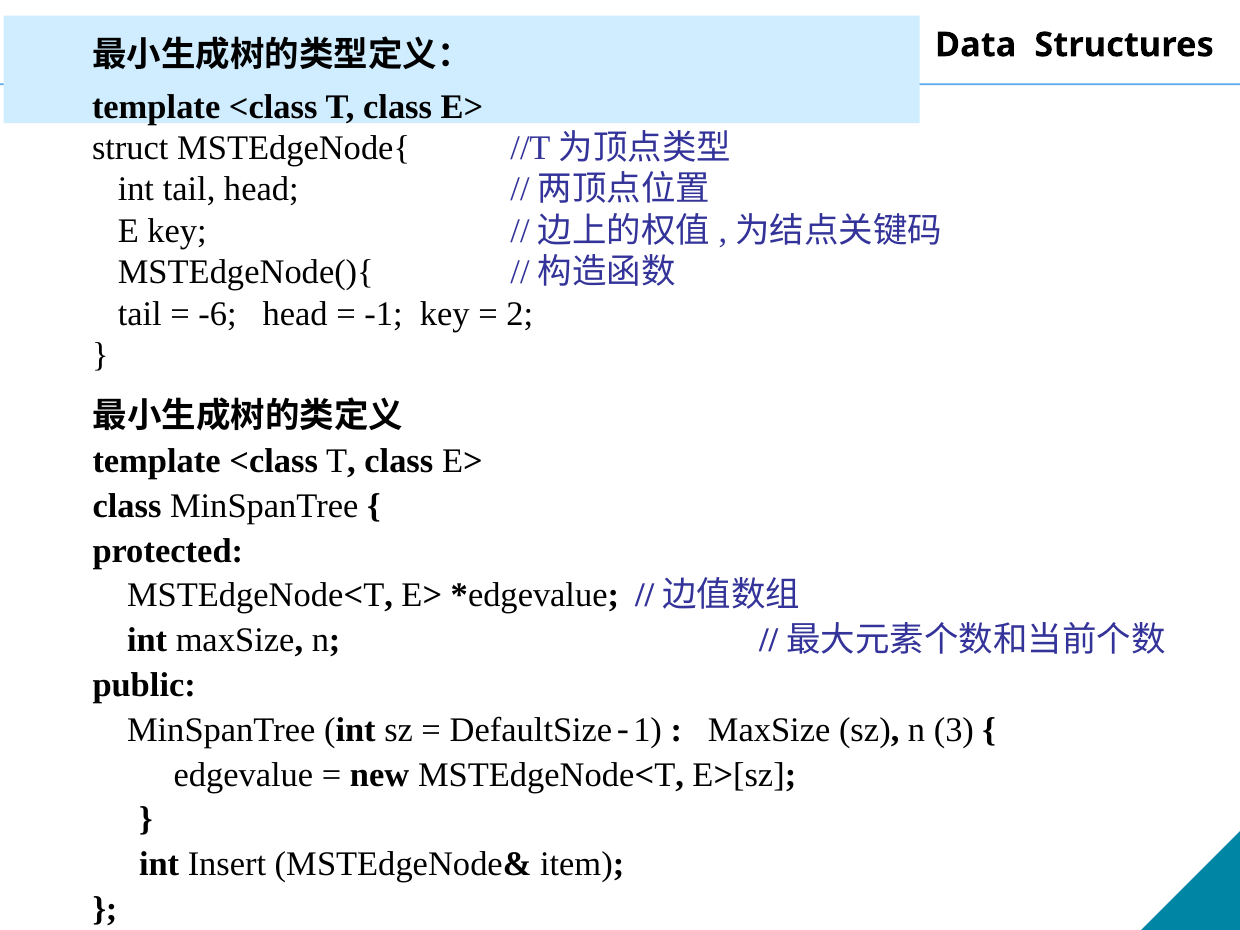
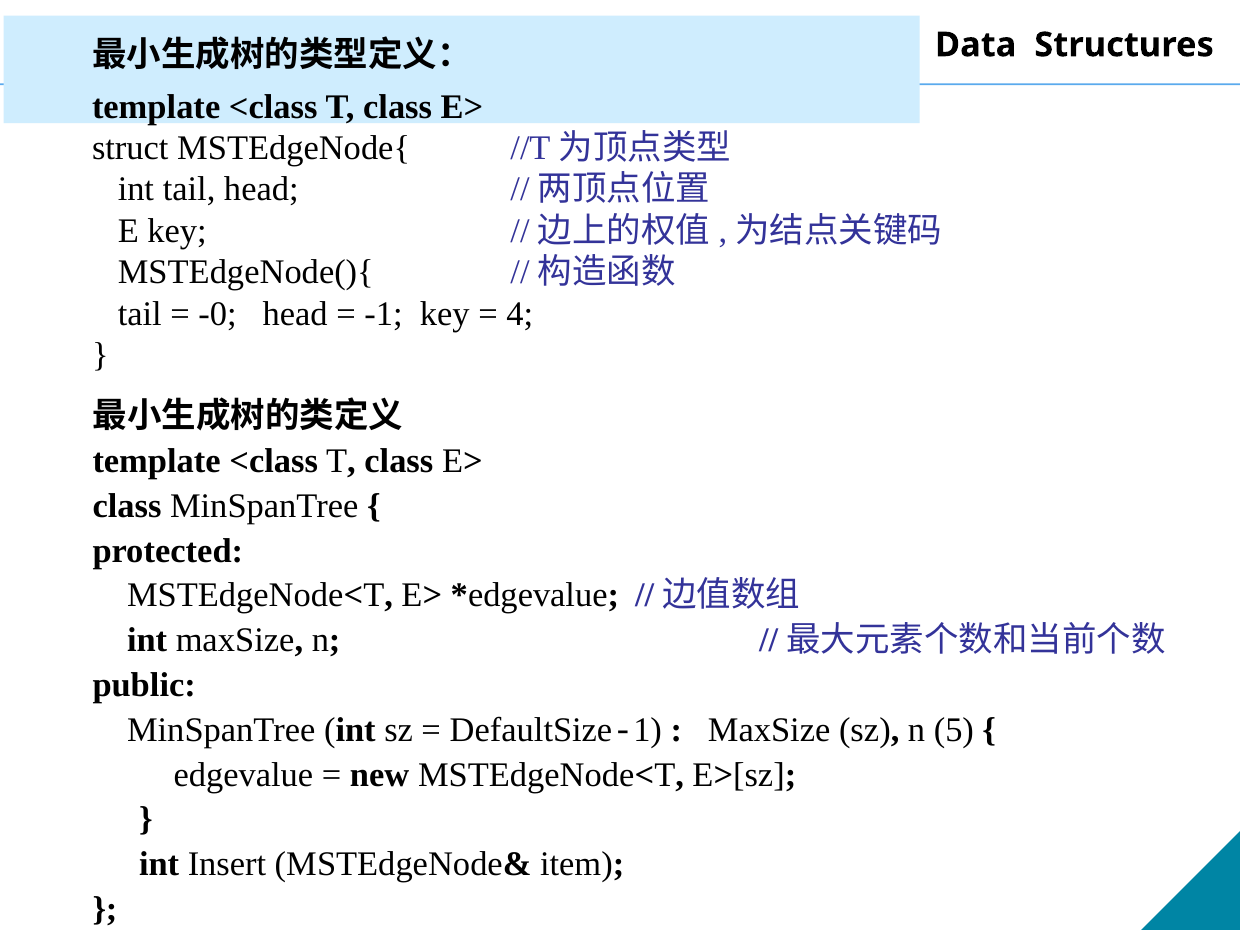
-6: -6 -> -0 (218, 314)
2: 2 -> 4 (520, 314)
3: 3 -> 5 (954, 730)
